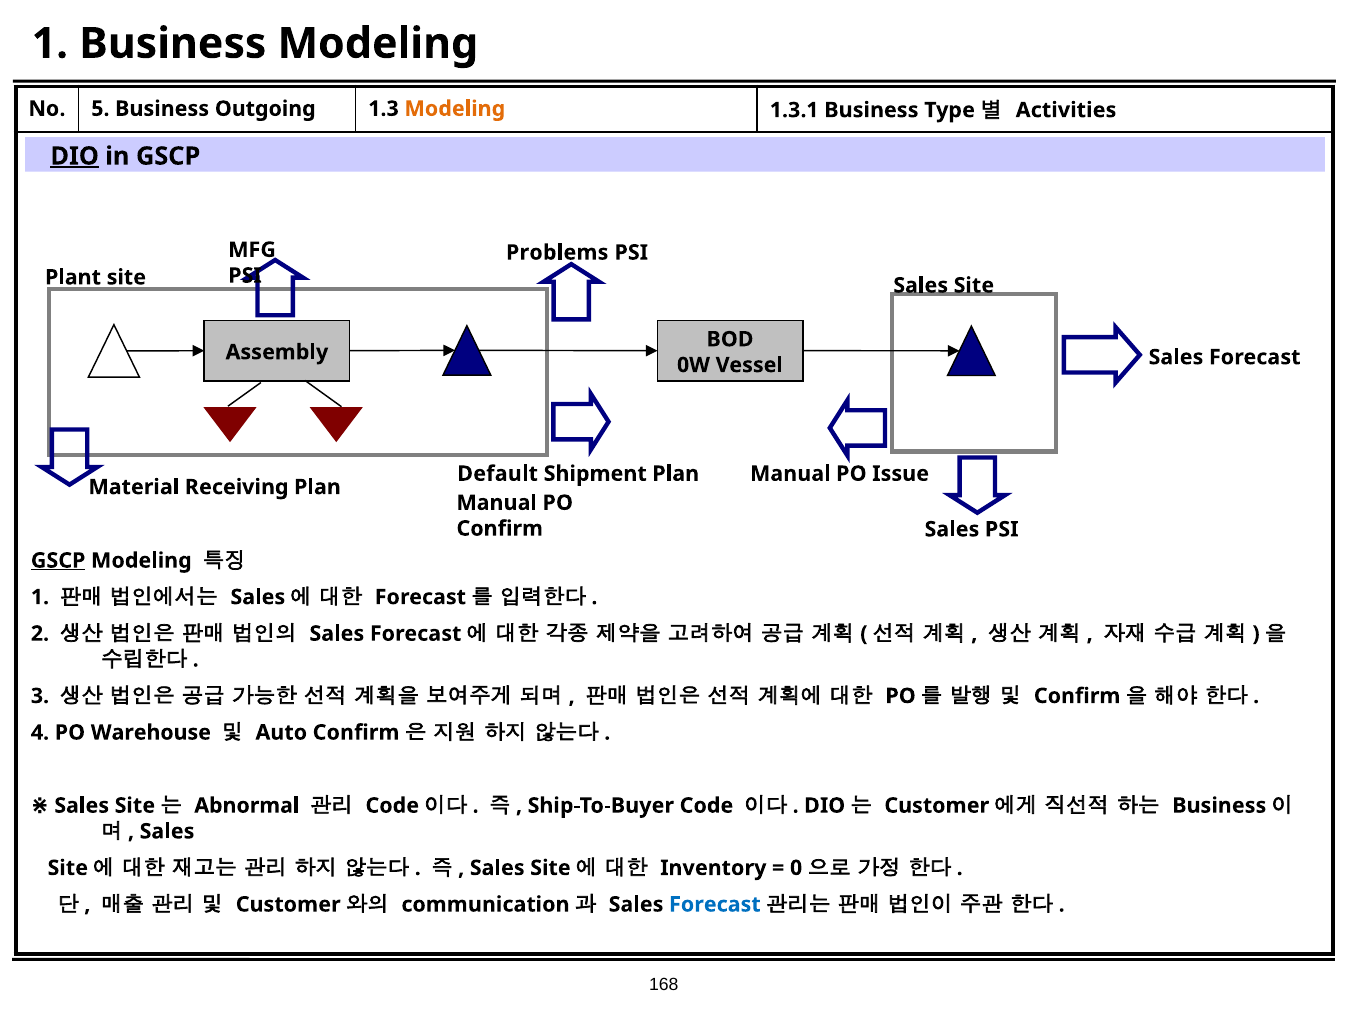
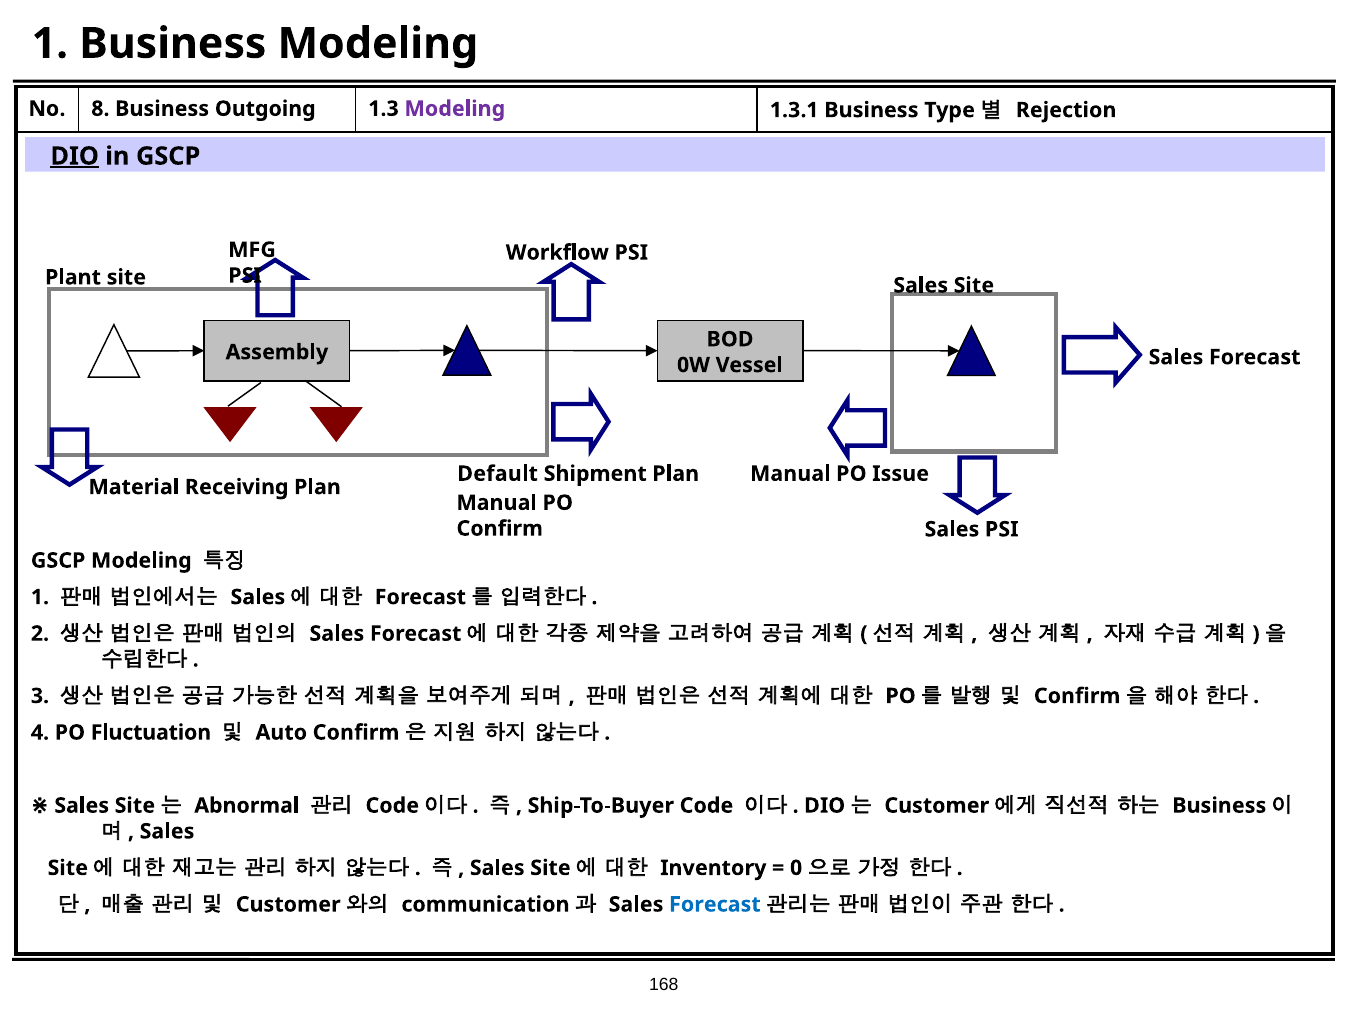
5: 5 -> 8 (100, 109)
Modeling colour: orange -> purple (455, 109)
Activities: Activities -> Rejection (1066, 110)
Problems: Problems -> Workflow (557, 253)
GSCP underline: present -> none (58, 561)
Warehouse: Warehouse -> Fluctuation (151, 733)
